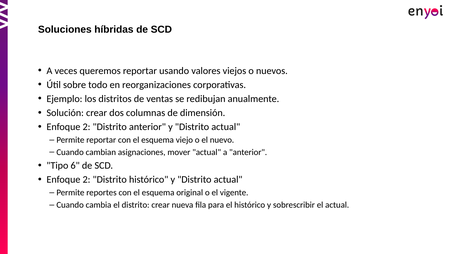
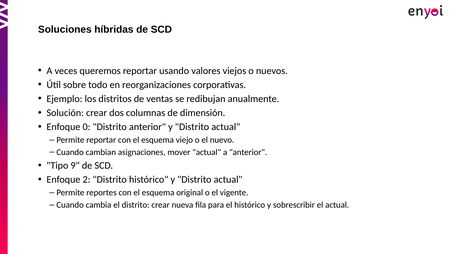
2: 2 -> 0 (87, 127)
6: 6 -> 9 (75, 166)
